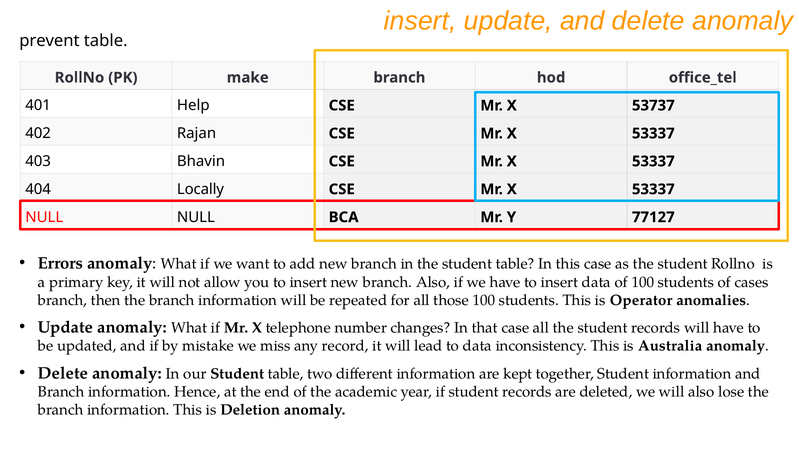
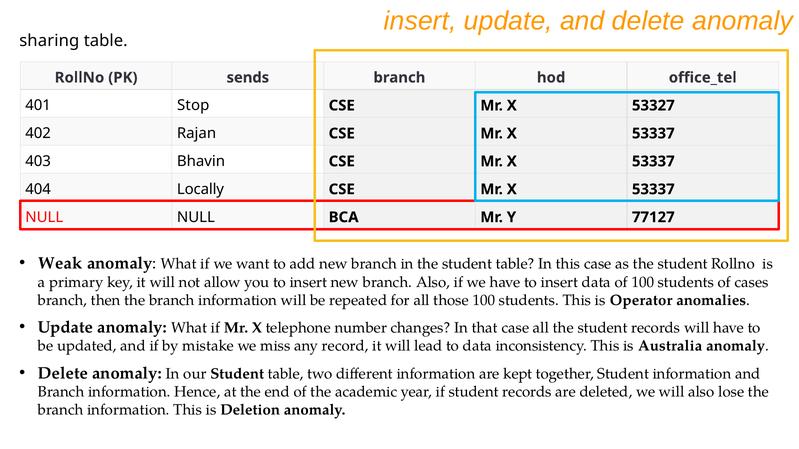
prevent: prevent -> sharing (49, 41)
make: make -> sends (248, 78)
Help: Help -> Stop (193, 106)
53737: 53737 -> 53327 (653, 106)
Errors: Errors -> Weak (60, 264)
